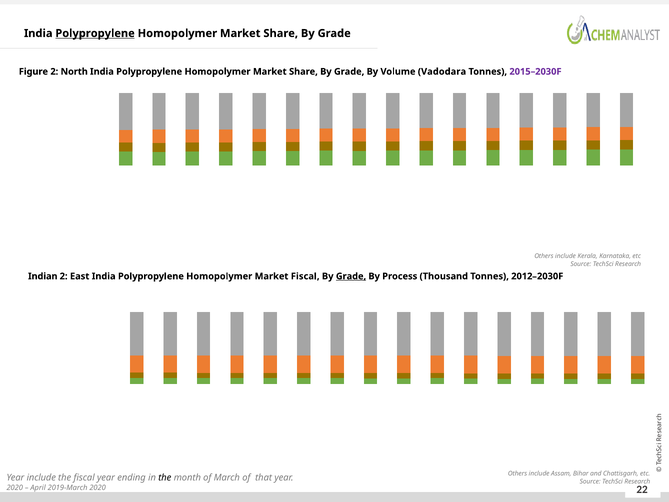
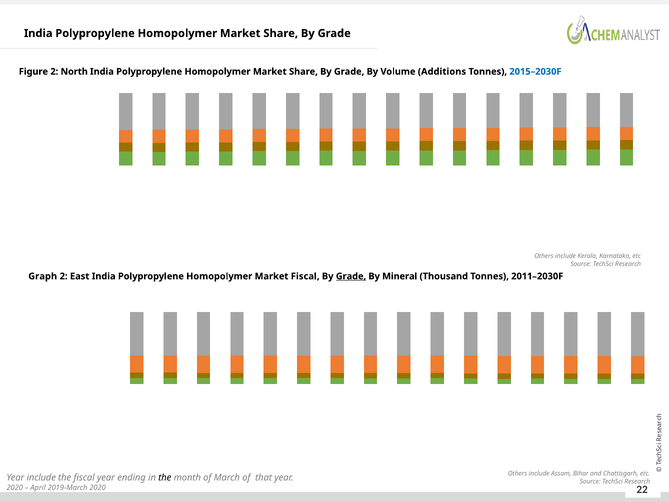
Polypropylene underline: present -> none (95, 33)
Vadodara: Vadodara -> Additions (442, 72)
2015–2030F colour: purple -> blue (535, 72)
Indian: Indian -> Graph (43, 276)
Process: Process -> Mineral (400, 276)
2012–2030F: 2012–2030F -> 2011–2030F (537, 276)
